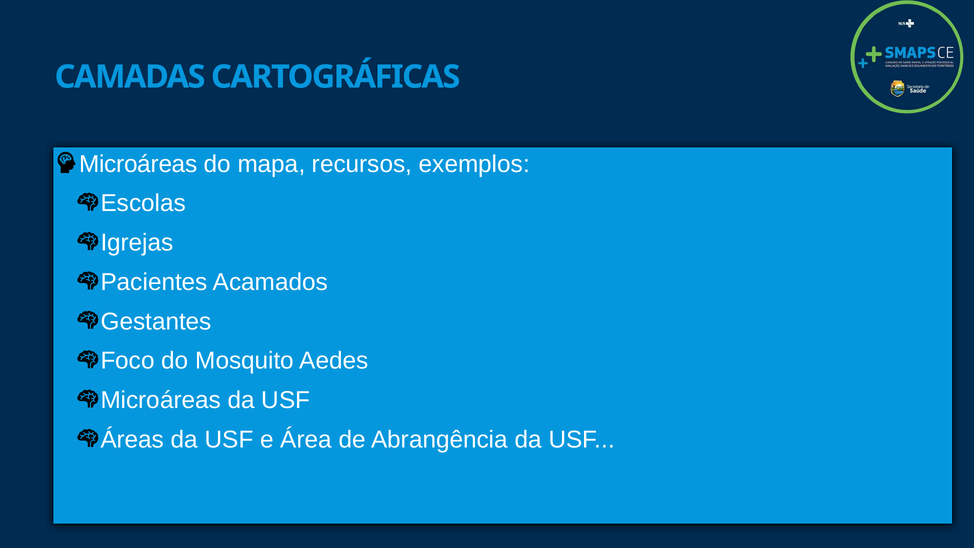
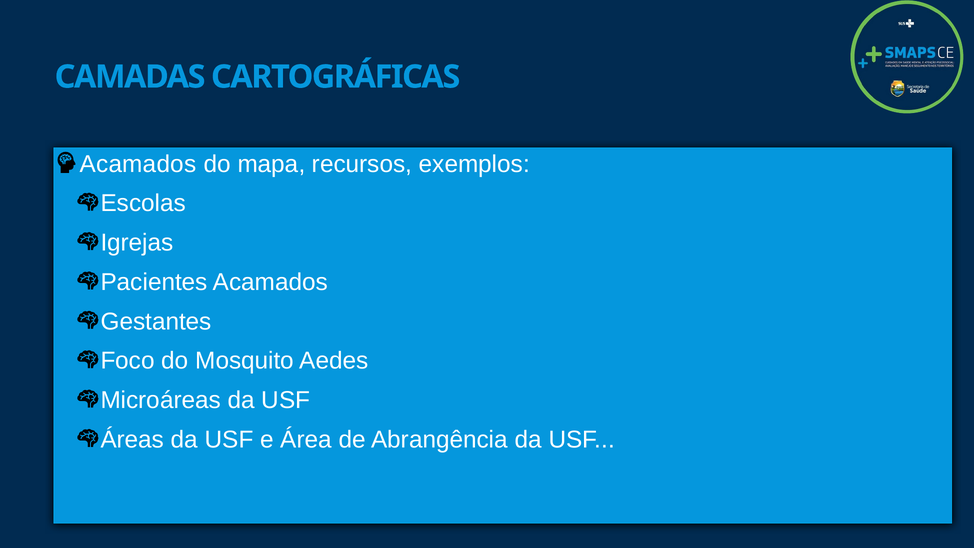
Microáreas: Microáreas -> Acamados (138, 164)
